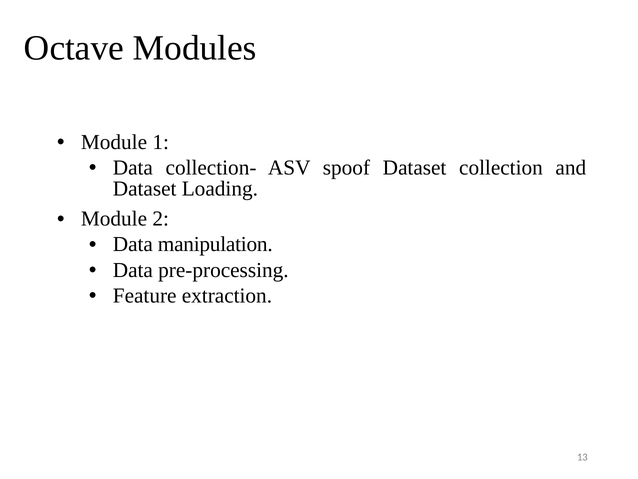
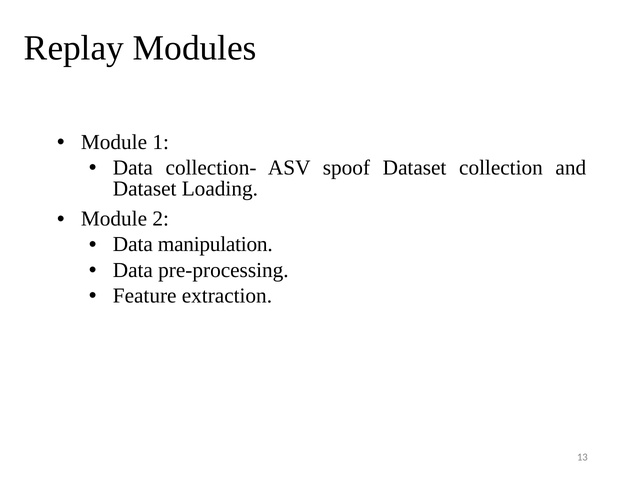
Octave: Octave -> Replay (74, 48)
